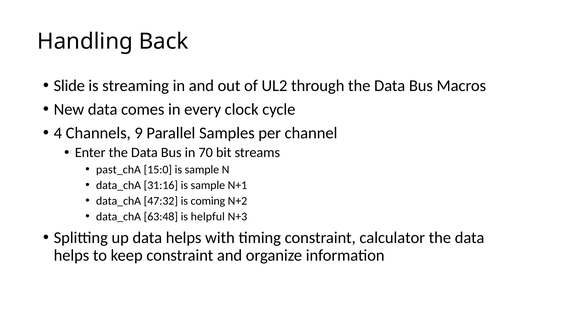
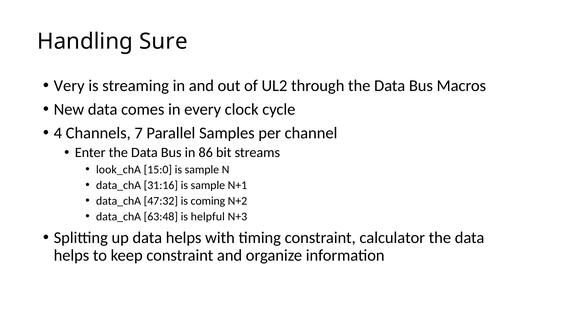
Back: Back -> Sure (163, 42)
Slide: Slide -> Very (69, 86)
9: 9 -> 7 (139, 133)
70: 70 -> 86 (206, 152)
past_chA: past_chA -> look_chA (119, 169)
